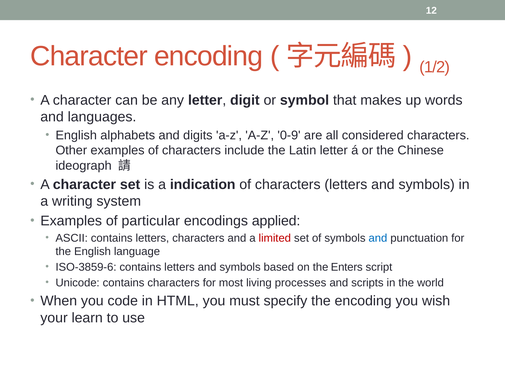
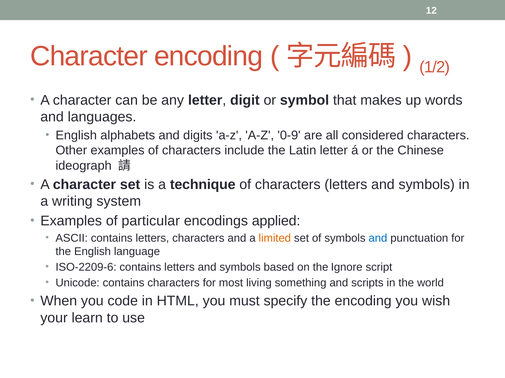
indication: indication -> technique (203, 185)
limited colour: red -> orange (275, 239)
ISO-3859-6: ISO-3859-6 -> ISO-2209-6 (86, 268)
Enters: Enters -> Ignore (347, 268)
processes: processes -> something (301, 283)
